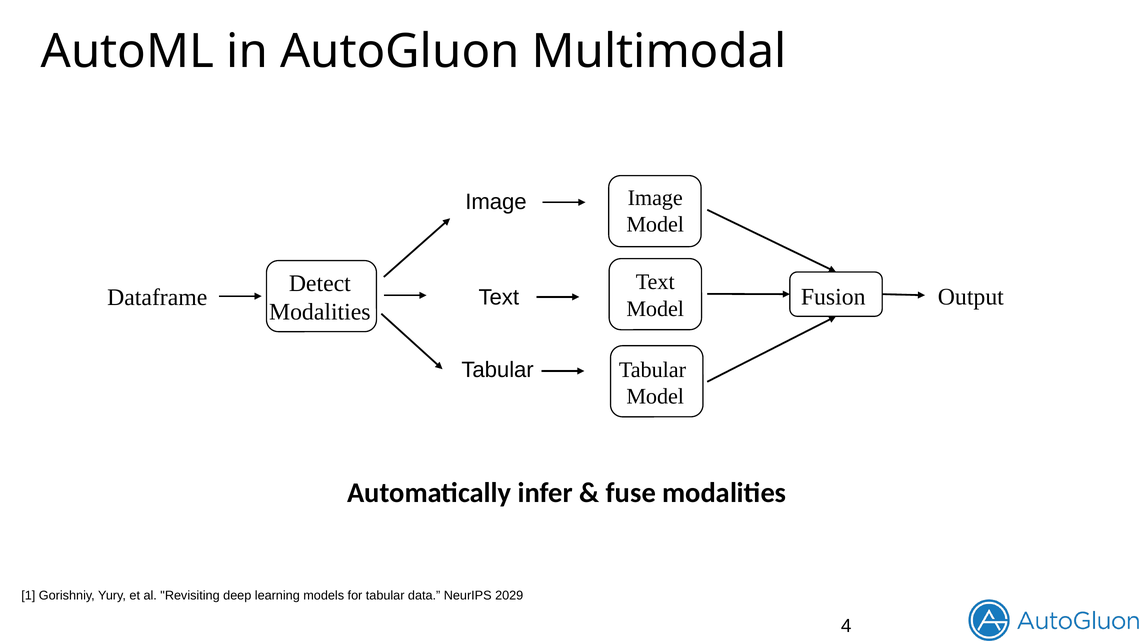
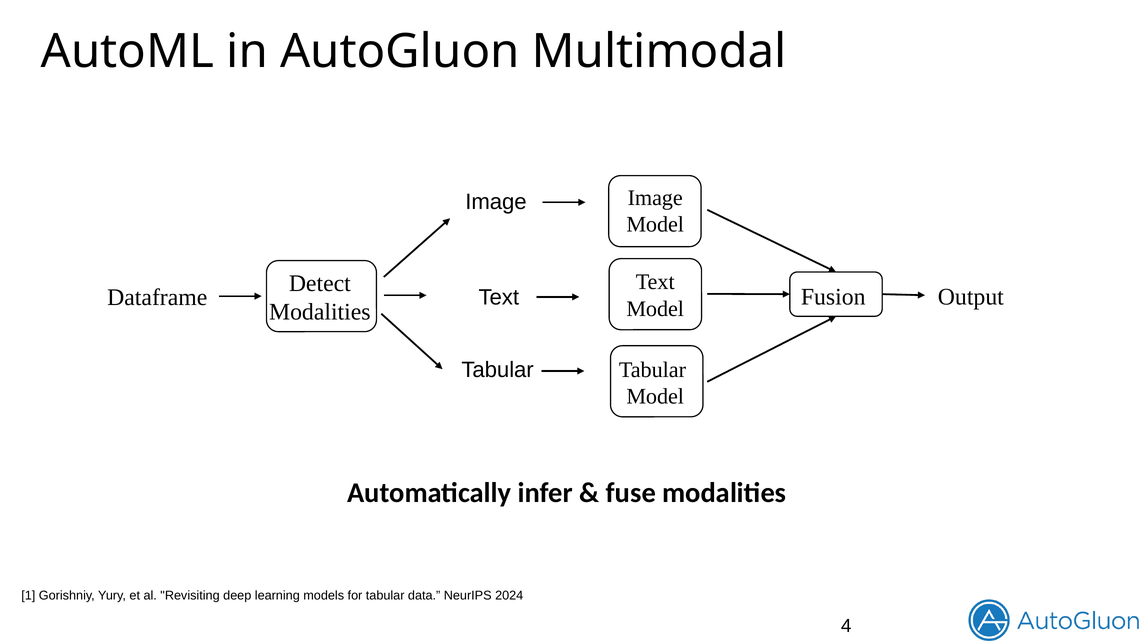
2029: 2029 -> 2024 (509, 595)
